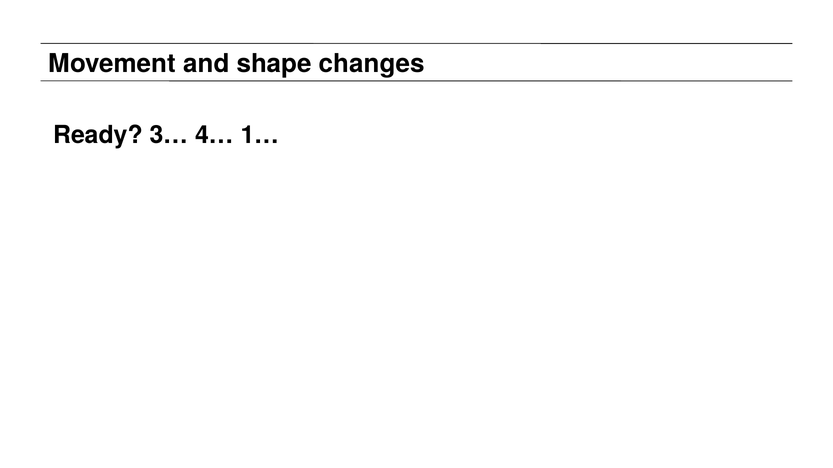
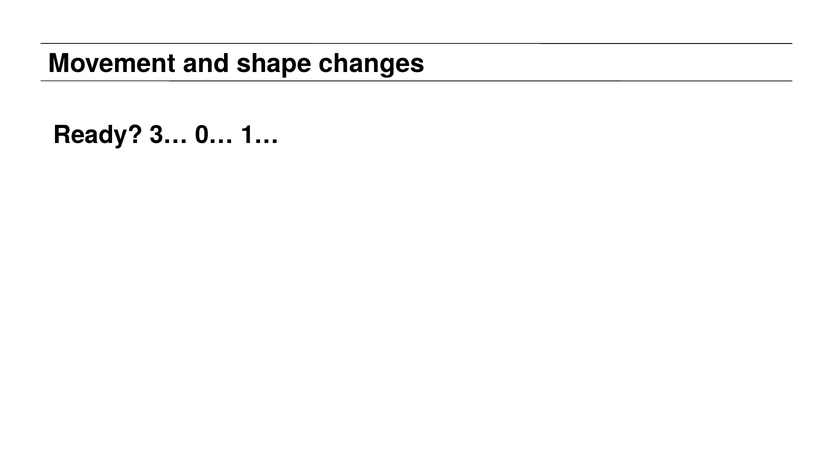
4…: 4… -> 0… (214, 135)
